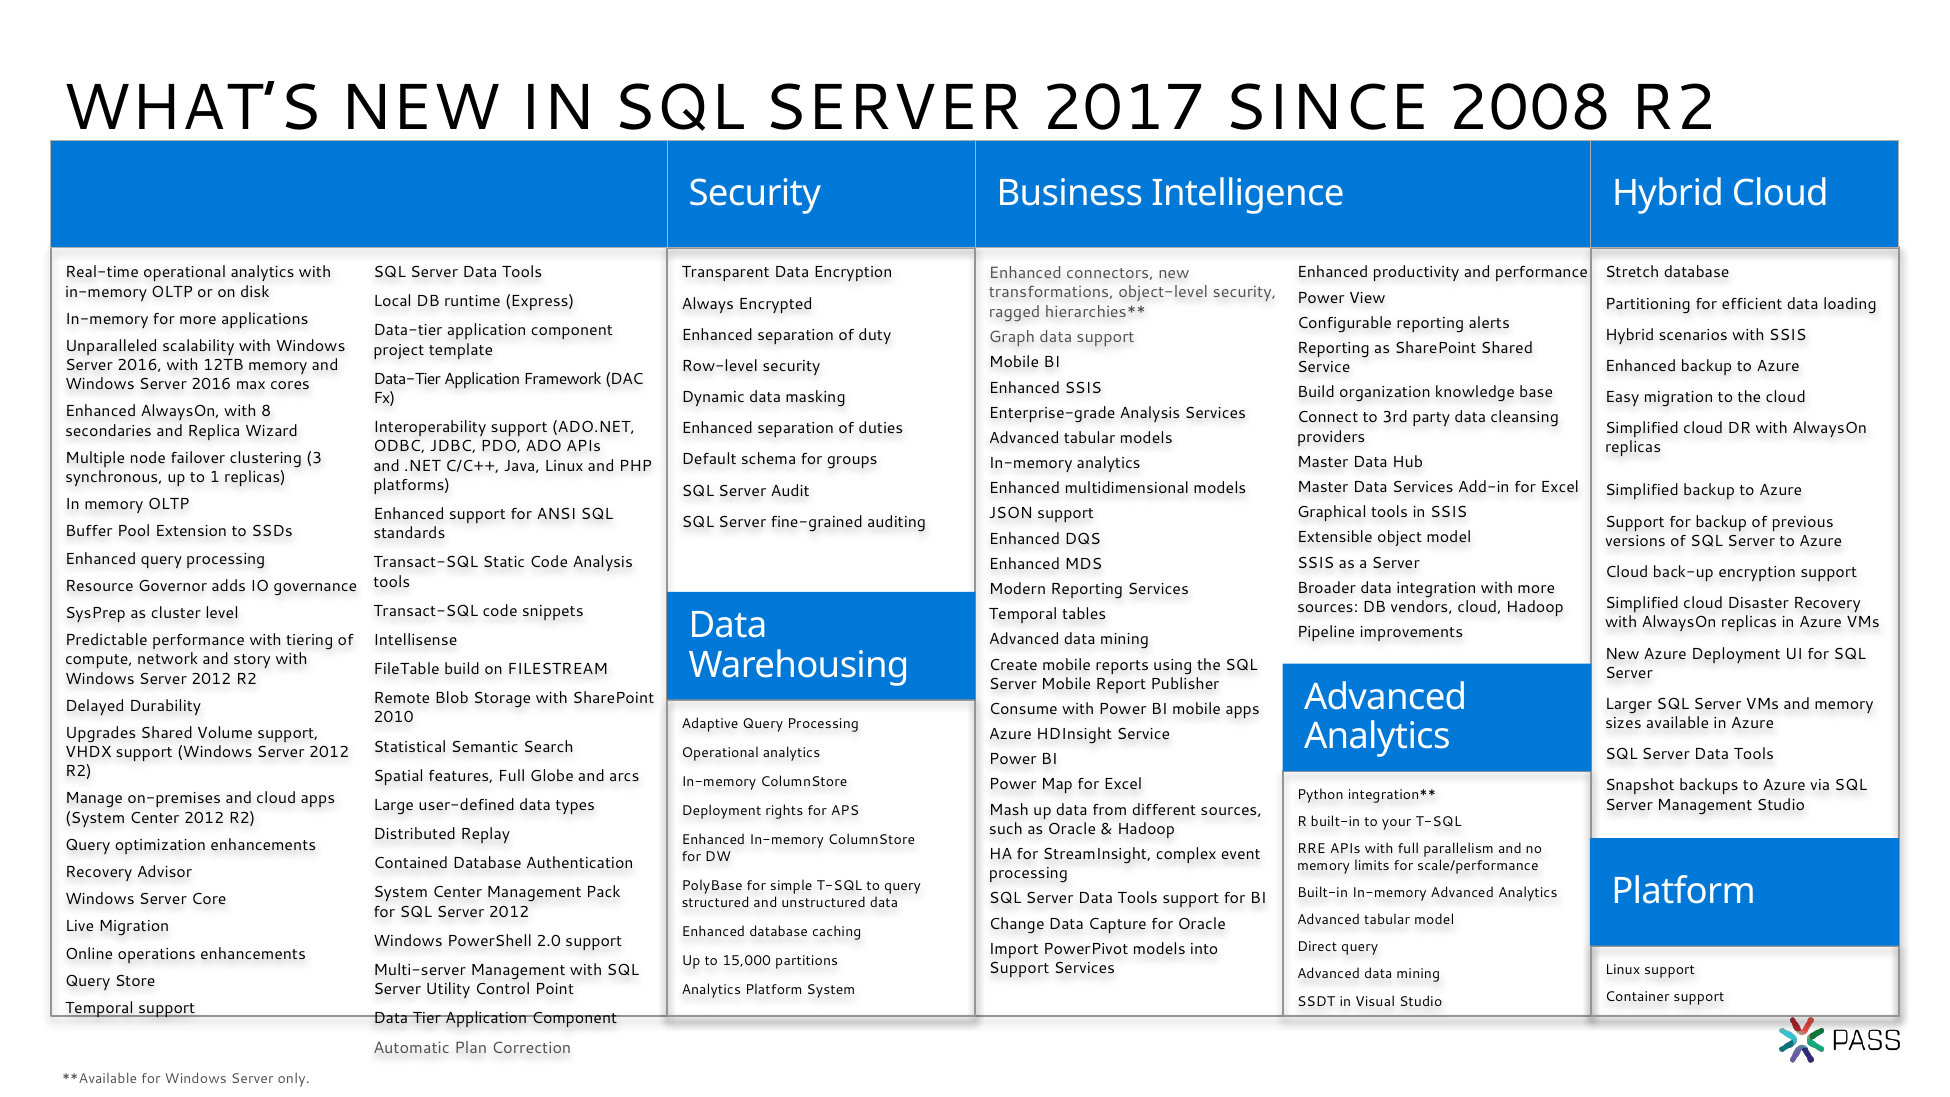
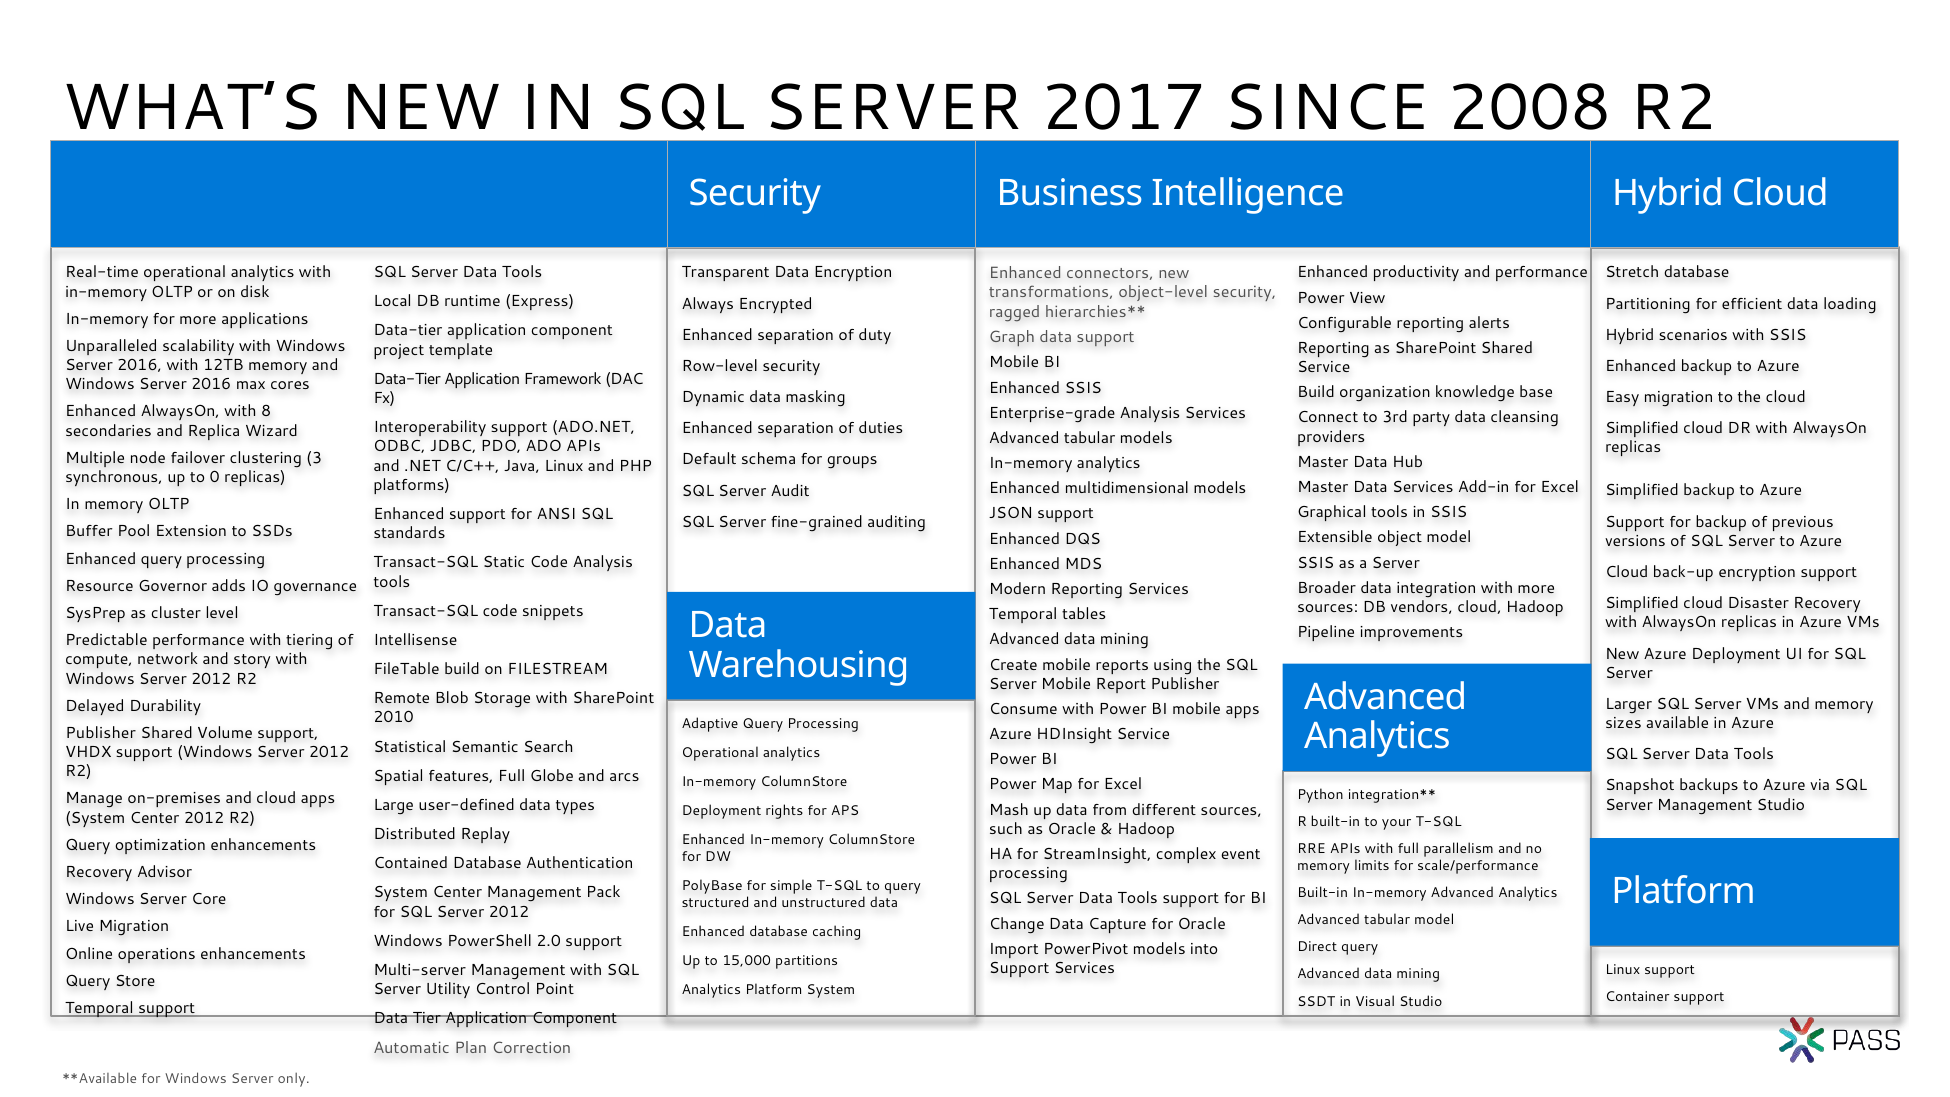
1: 1 -> 0 (215, 477)
Upgrades: Upgrades -> Publisher (101, 733)
